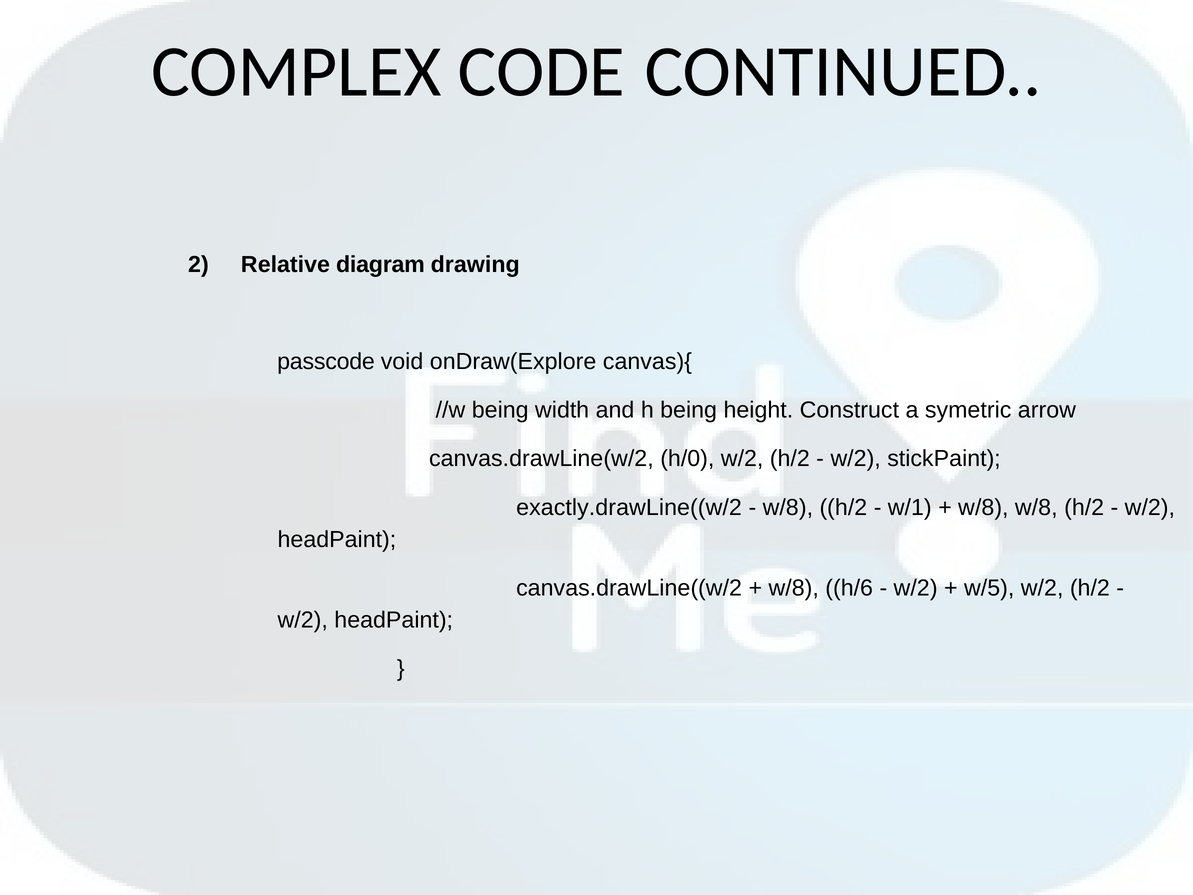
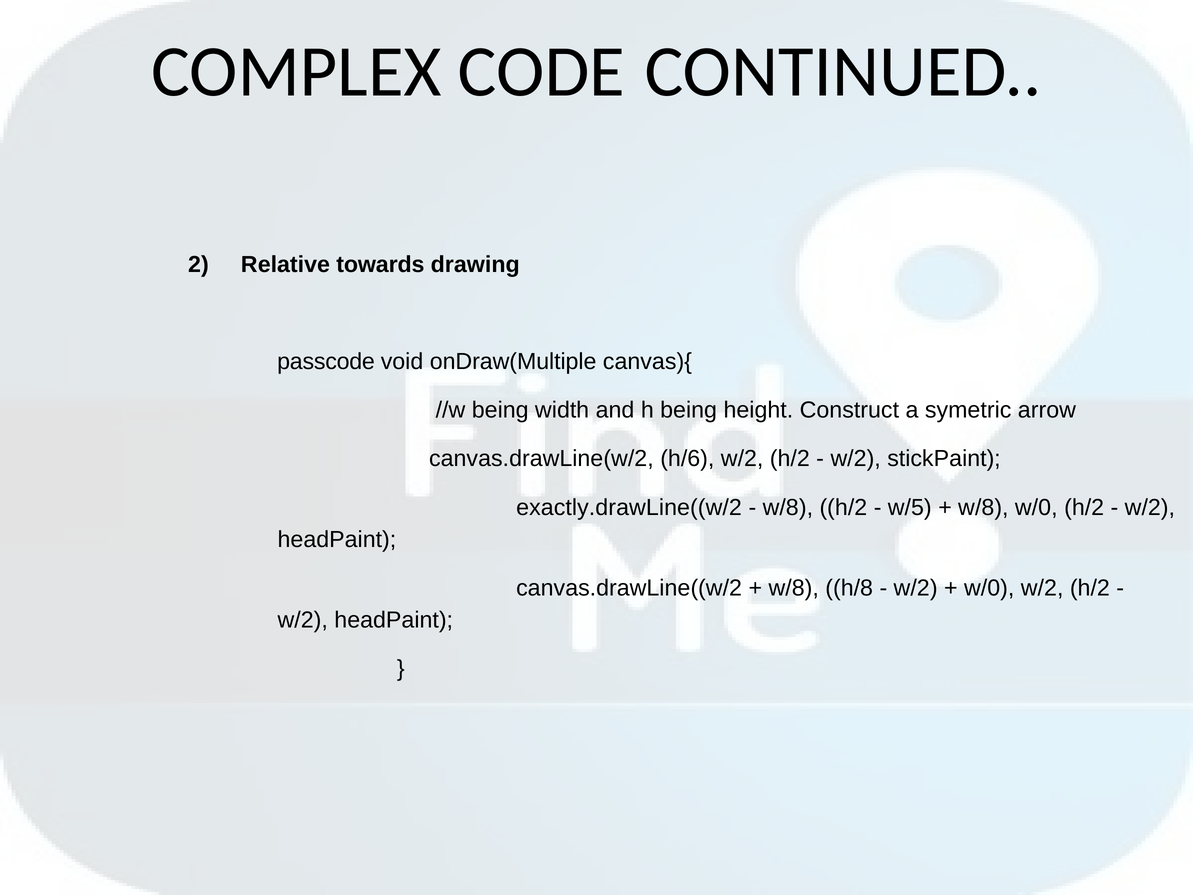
diagram: diagram -> towards (380, 264)
onDraw(Explore: onDraw(Explore -> onDraw(Multiple (513, 362)
h/0: h/0 -> h/6 (687, 459)
w/1: w/1 -> w/5 (910, 507)
w/8 w/8: w/8 -> w/0 (1036, 507)
h/6: h/6 -> h/8 (849, 588)
w/5: w/5 -> w/0 (989, 588)
